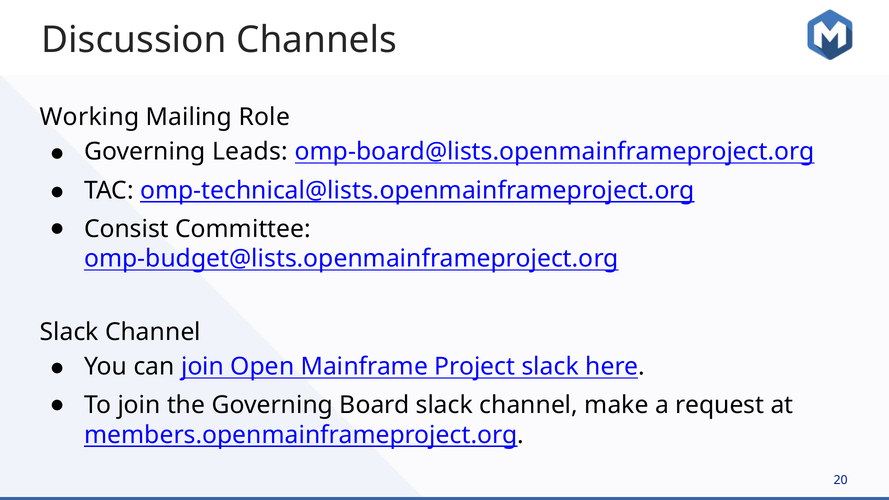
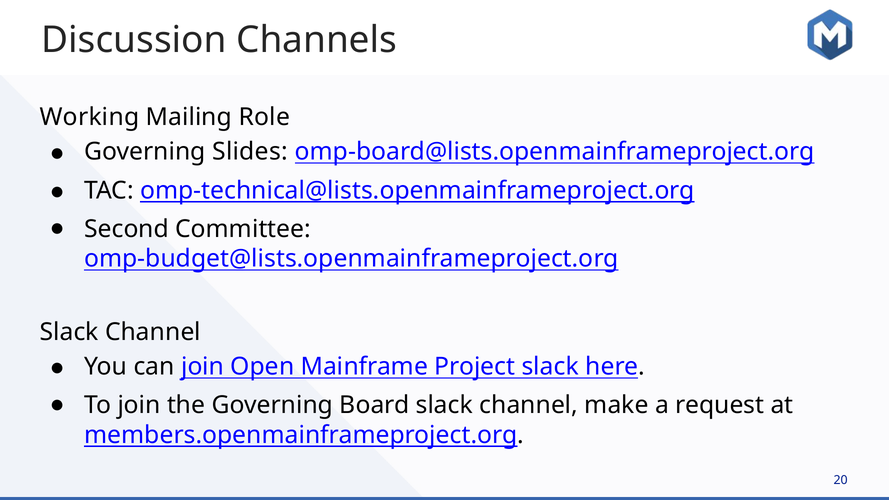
Leads: Leads -> Slides (250, 152)
Consist: Consist -> Second (127, 229)
